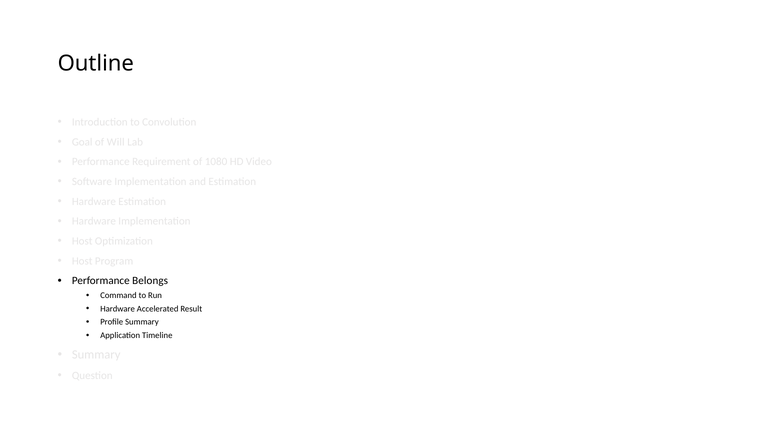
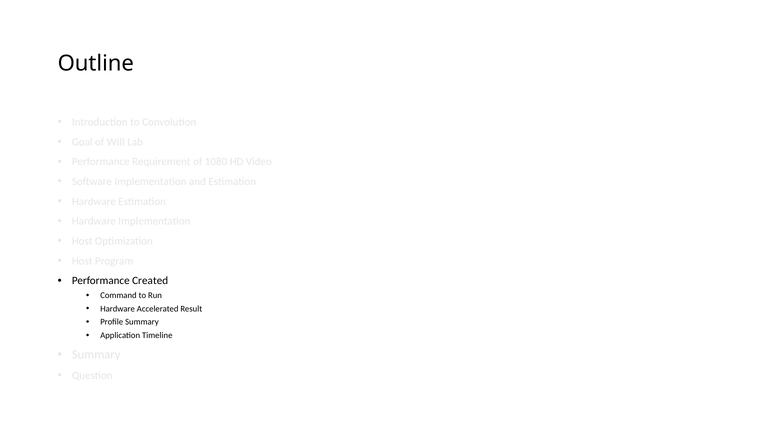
Belongs: Belongs -> Created (150, 281)
